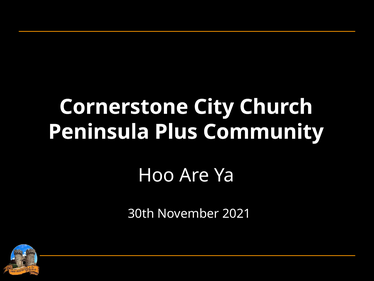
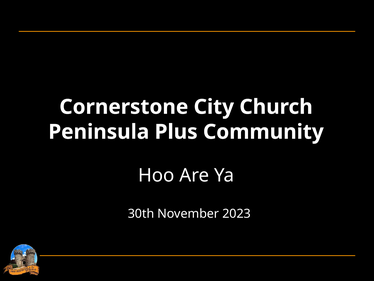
2021: 2021 -> 2023 (237, 213)
